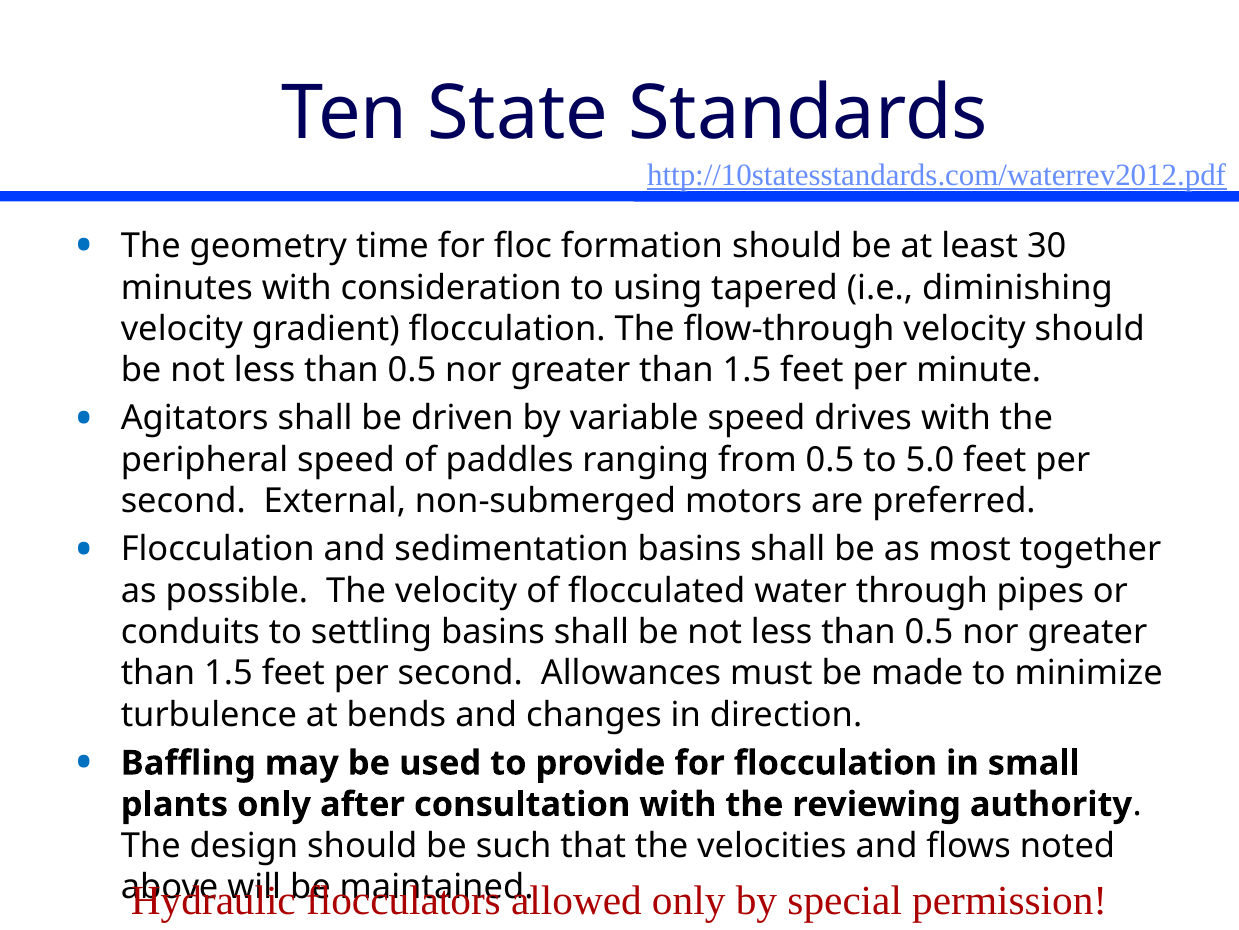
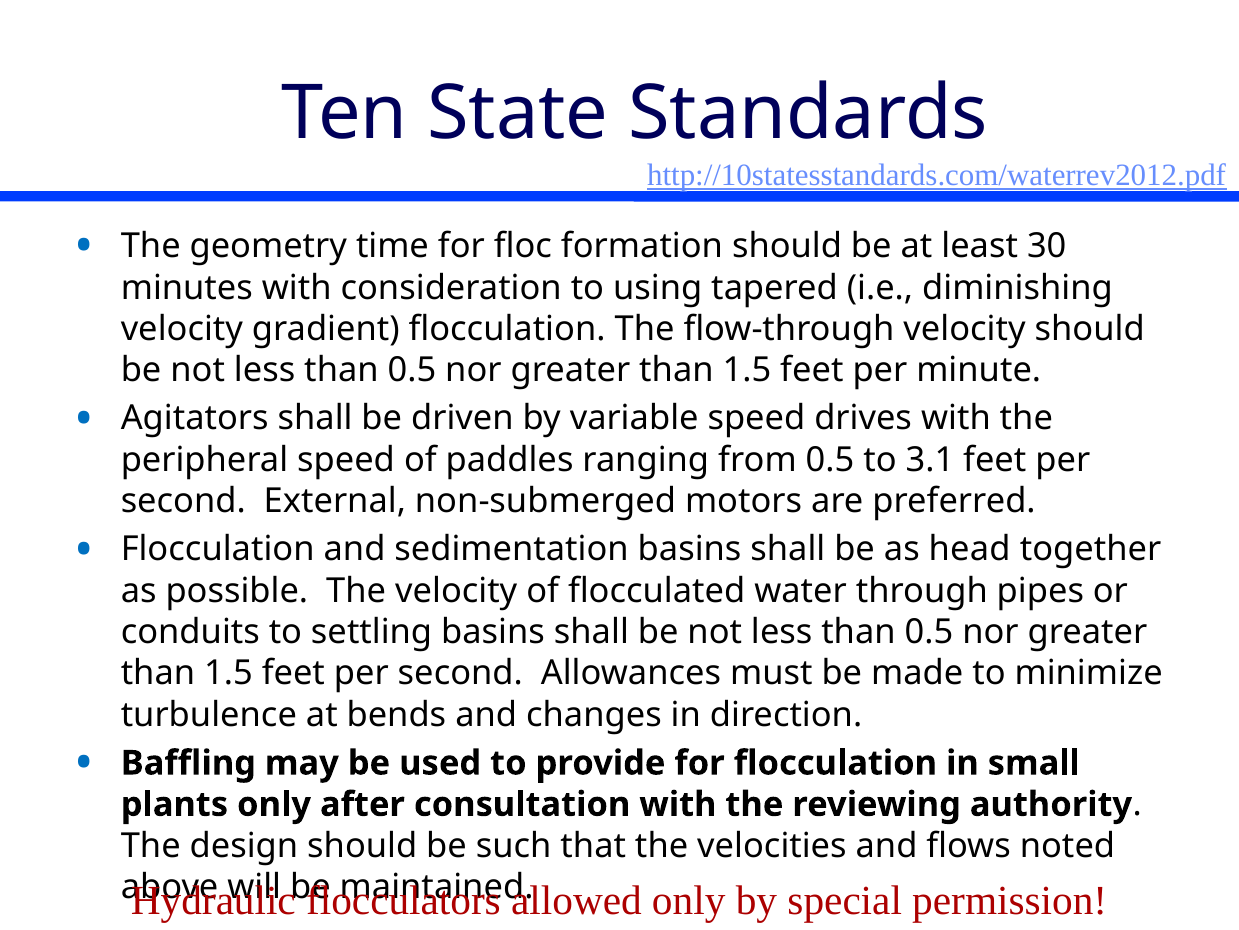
5.0: 5.0 -> 3.1 (930, 460)
most: most -> head (970, 549)
